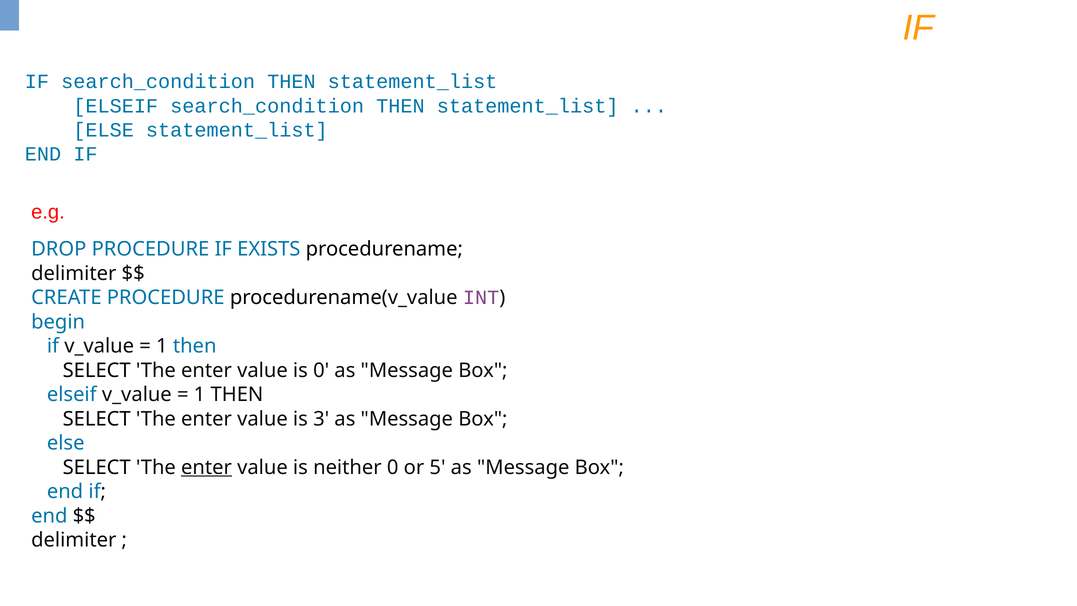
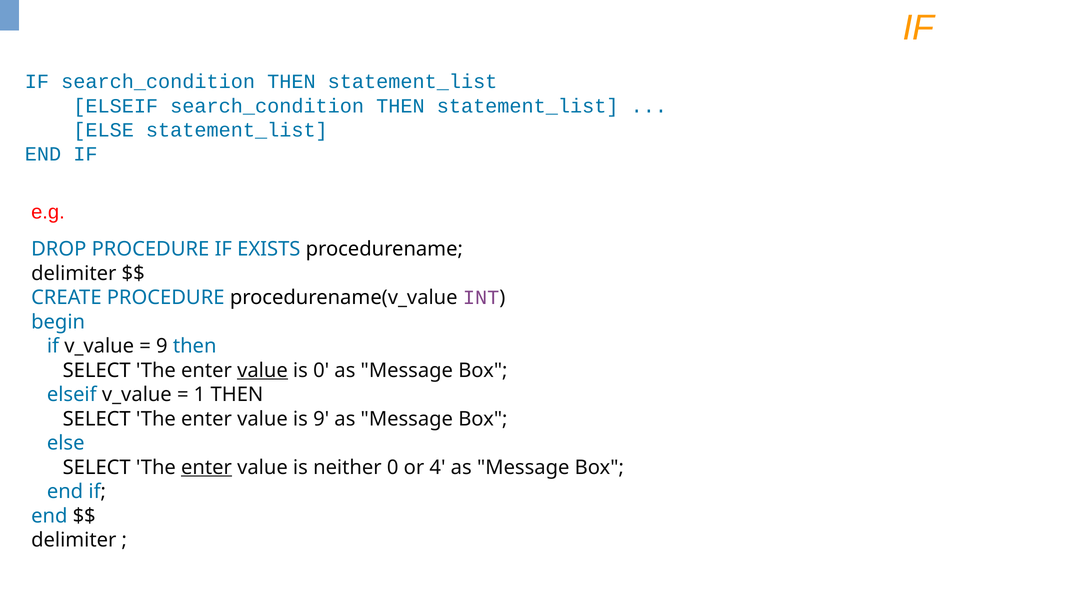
1: 1 -> 9 (162, 346)
value underline: none -> present (262, 370)
is 3: 3 -> 9 (321, 419)
5: 5 -> 4 (438, 467)
